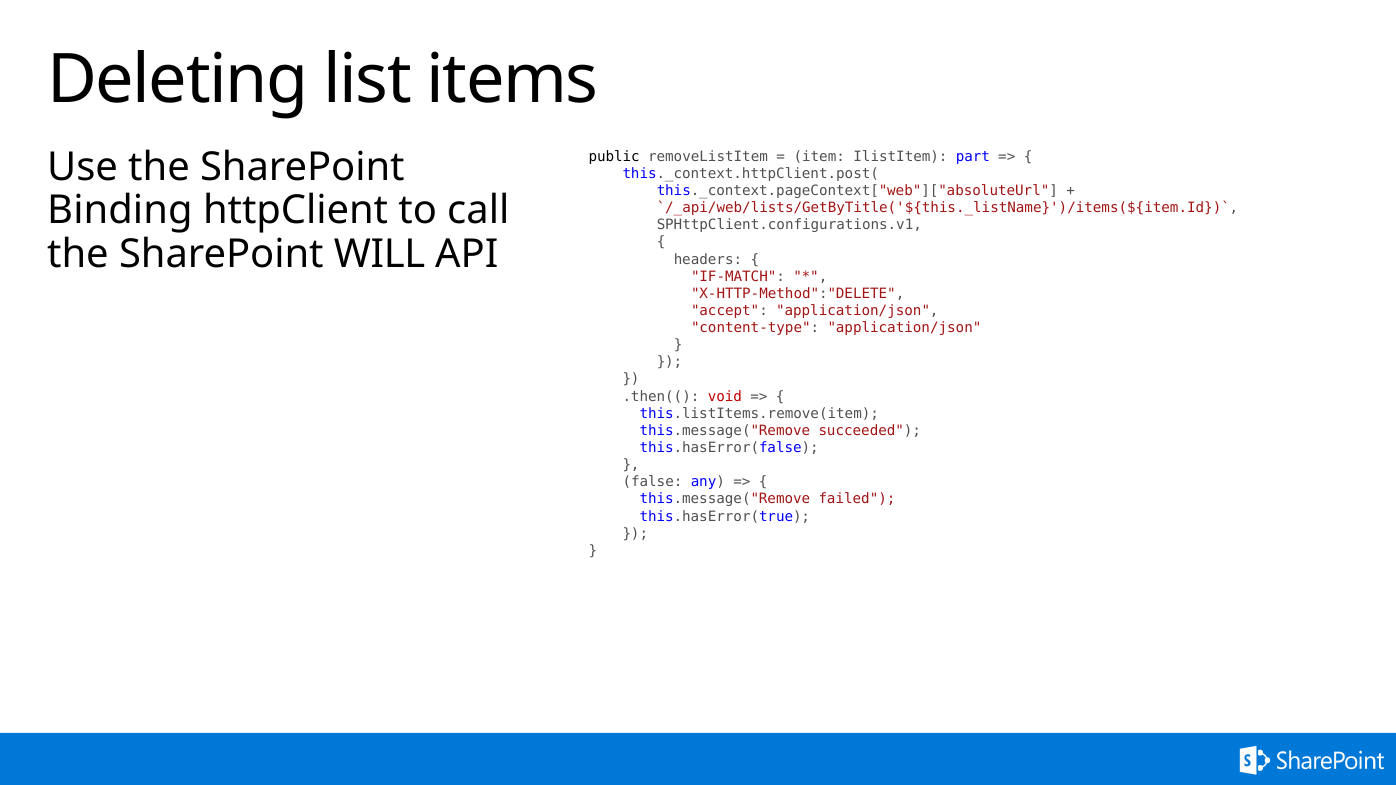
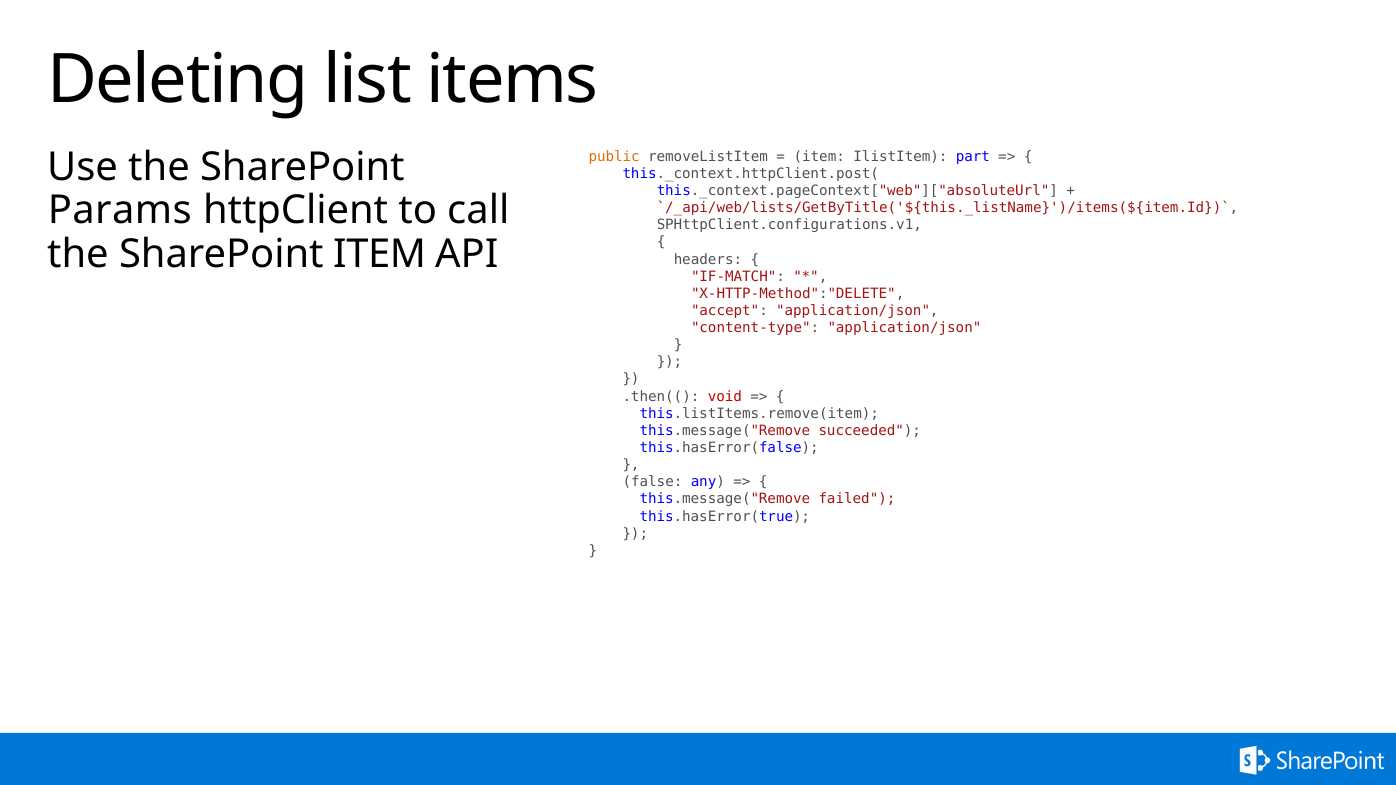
public colour: black -> orange (614, 157)
Binding: Binding -> Params (120, 211)
SharePoint WILL: WILL -> ITEM (380, 254)
